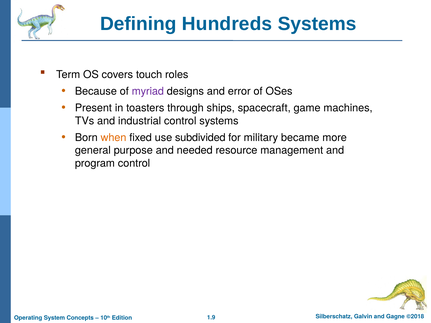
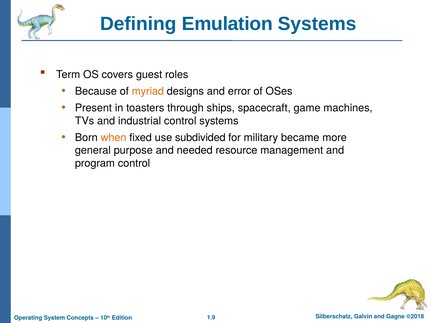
Hundreds: Hundreds -> Emulation (227, 24)
touch: touch -> guest (149, 75)
myriad colour: purple -> orange (148, 91)
